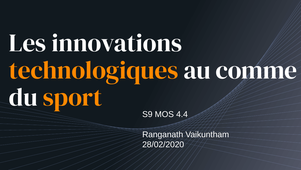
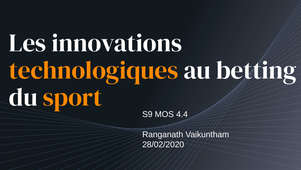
comme: comme -> betting (256, 70)
